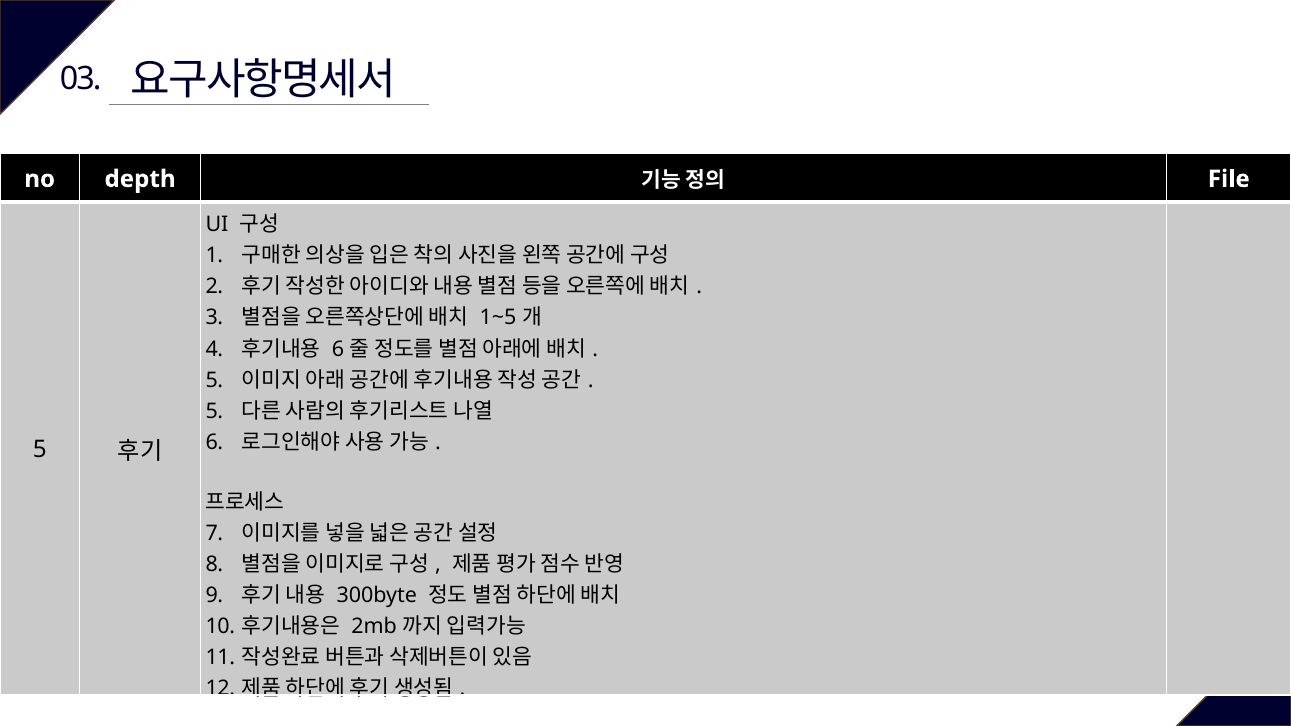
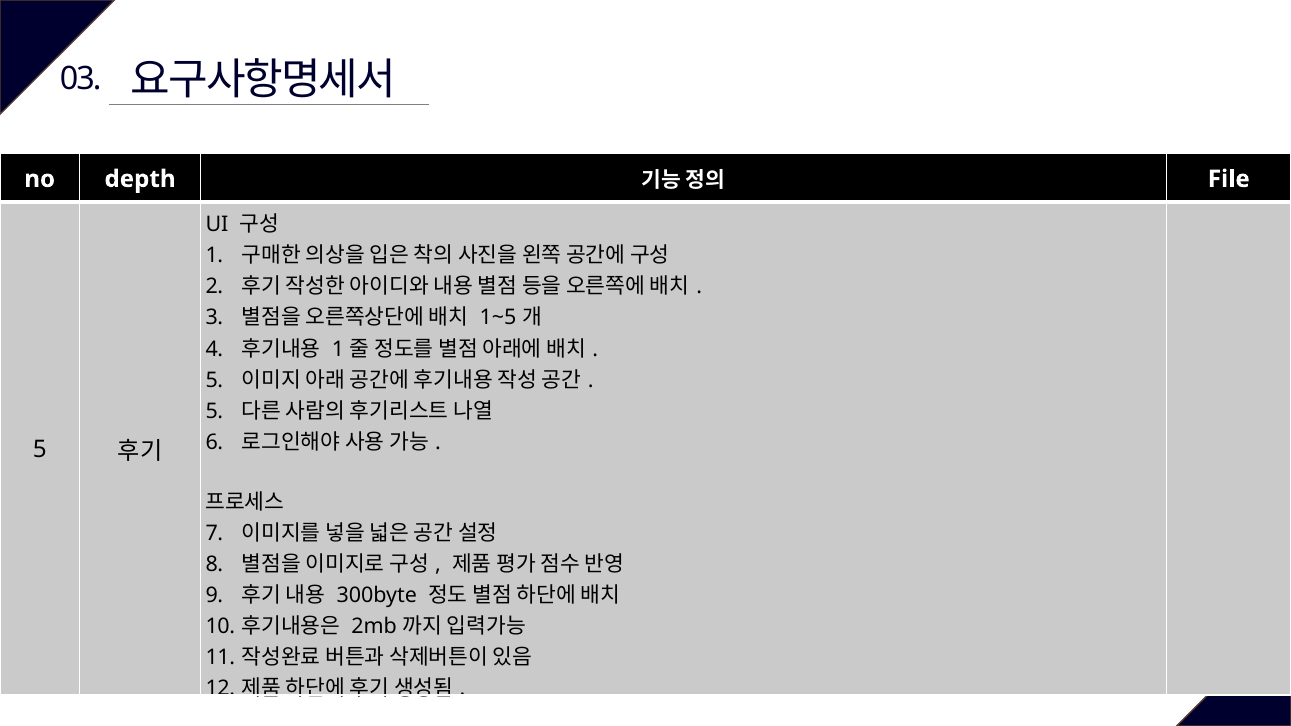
6: 6 -> 1 (338, 349)
